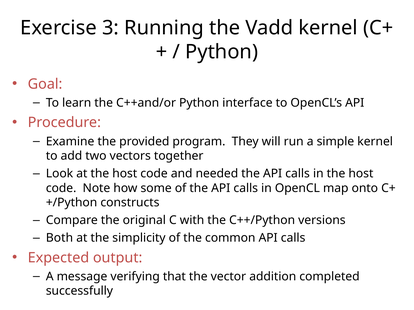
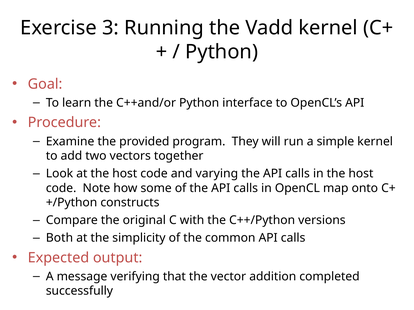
needed: needed -> varying (217, 174)
